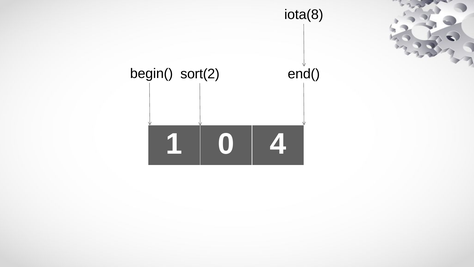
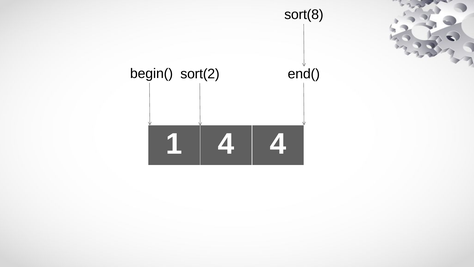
iota(8: iota(8 -> sort(8 (304, 15)
1 0: 0 -> 4 (226, 144)
